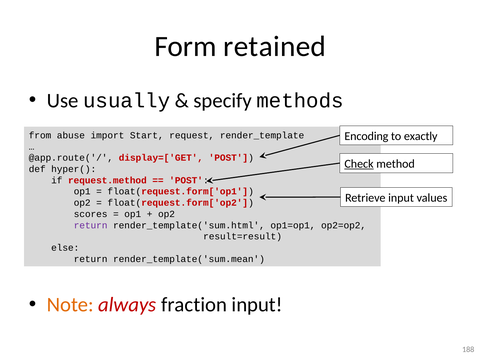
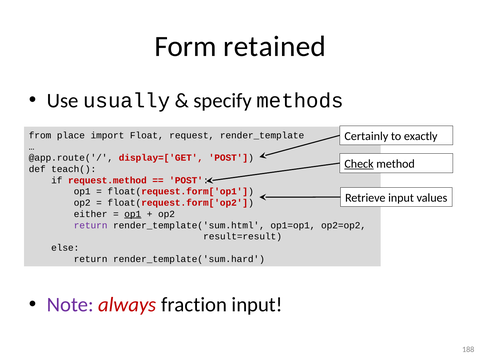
Encoding: Encoding -> Certainly (366, 136)
abuse: abuse -> place (71, 135)
Start: Start -> Float (147, 135)
hyper(: hyper( -> teach( (74, 169)
scores: scores -> either (91, 214)
op1 underline: none -> present (133, 214)
render_template('sum.mean: render_template('sum.mean -> render_template('sum.hard (189, 259)
Note colour: orange -> purple (70, 304)
